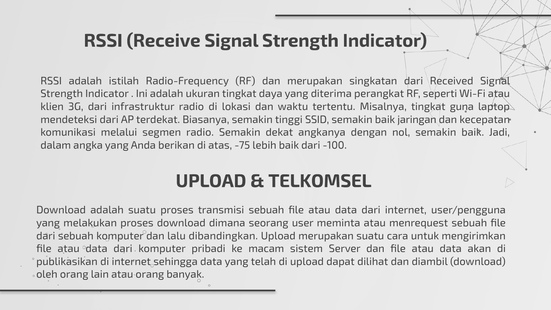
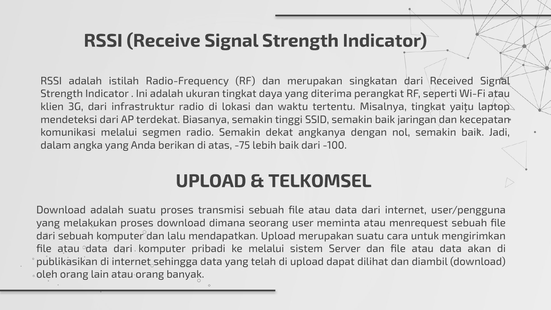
guna: guna -> yaitu (462, 107)
dibandingkan: dibandingkan -> mendapatkan (223, 236)
ke macam: macam -> melalui (266, 249)
